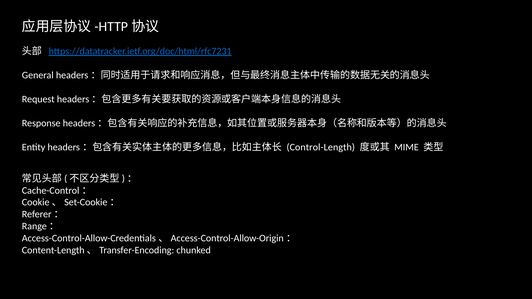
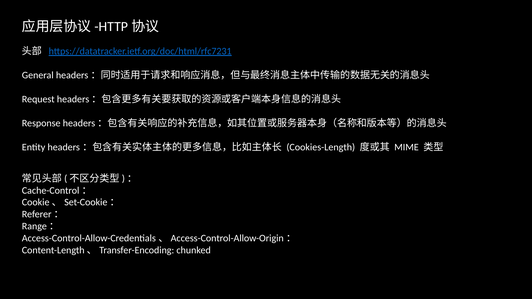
Control-Length: Control-Length -> Cookies-Length (321, 147)
